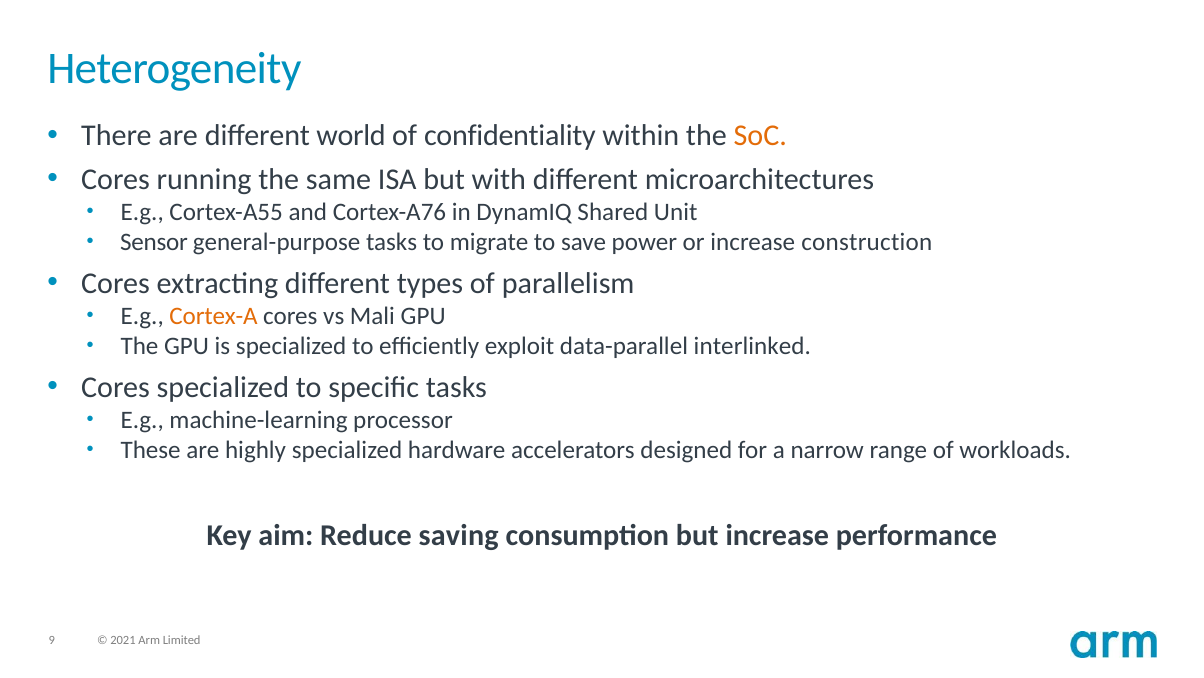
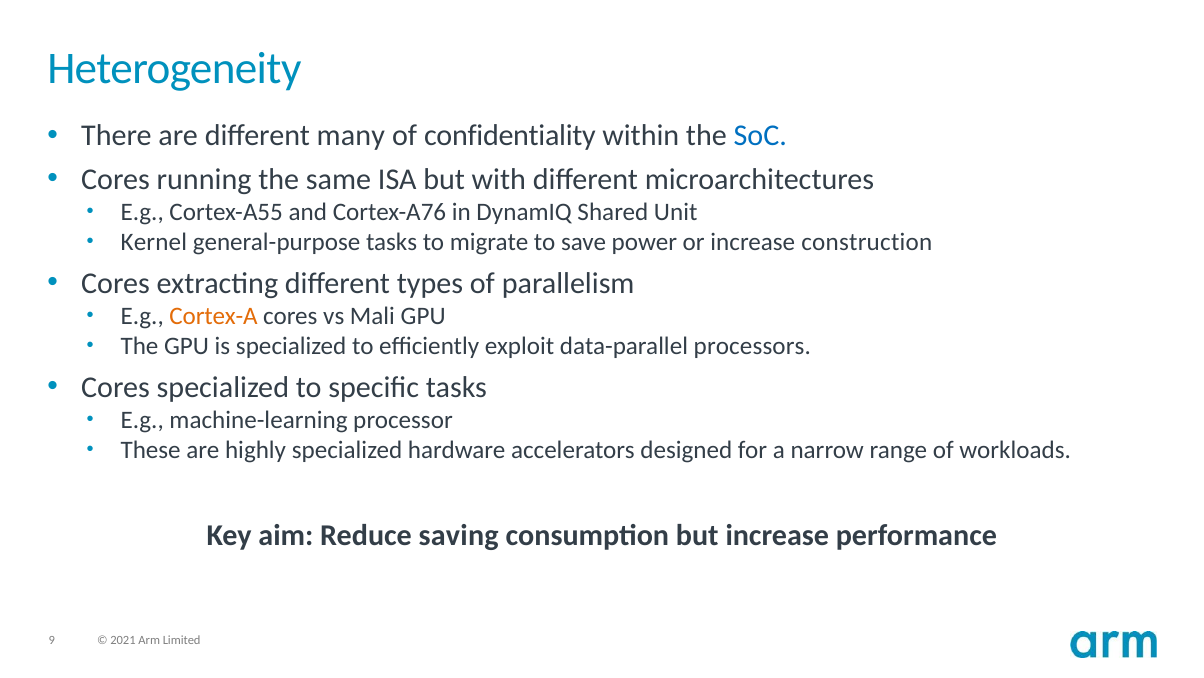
world: world -> many (351, 136)
SoC colour: orange -> blue (760, 136)
Sensor: Sensor -> Kernel (154, 242)
interlinked: interlinked -> processors (752, 346)
